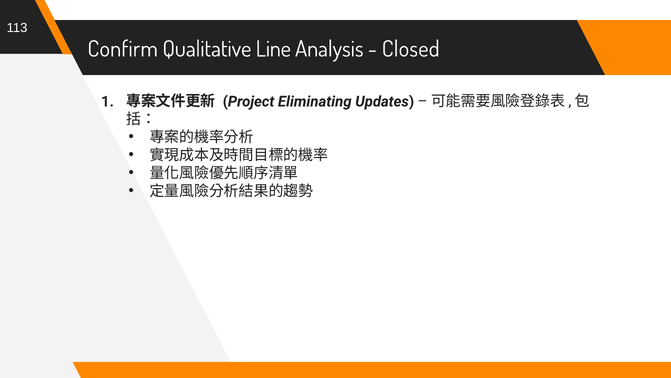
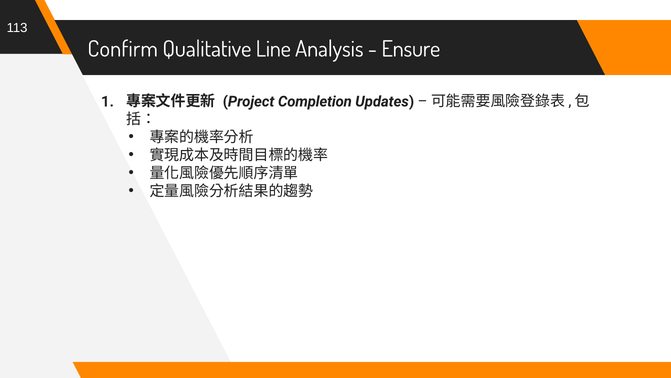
Closed: Closed -> Ensure (411, 49)
Eliminating: Eliminating -> Completion (315, 101)
